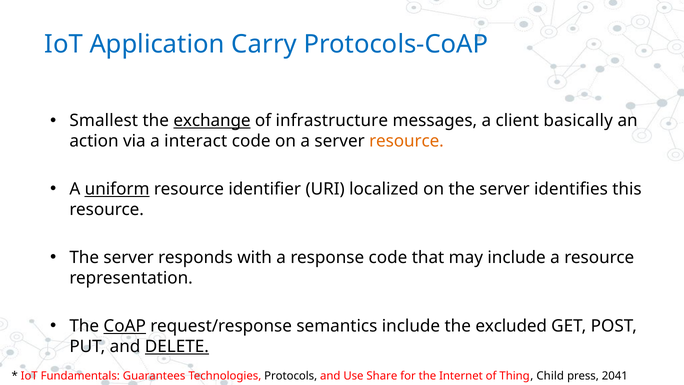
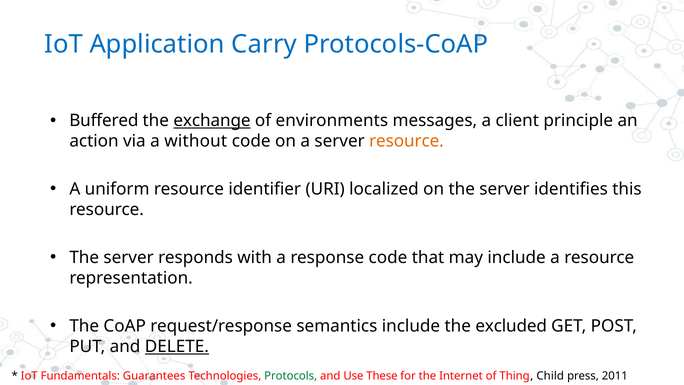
Smallest: Smallest -> Buffered (104, 121)
infrastructure: infrastructure -> environments (332, 121)
basically: basically -> principle (578, 121)
interact: interact -> without (196, 141)
uniform underline: present -> none (117, 189)
CoAP underline: present -> none (125, 326)
Protocols colour: black -> green (291, 376)
Share: Share -> These (382, 376)
2041: 2041 -> 2011 (615, 376)
